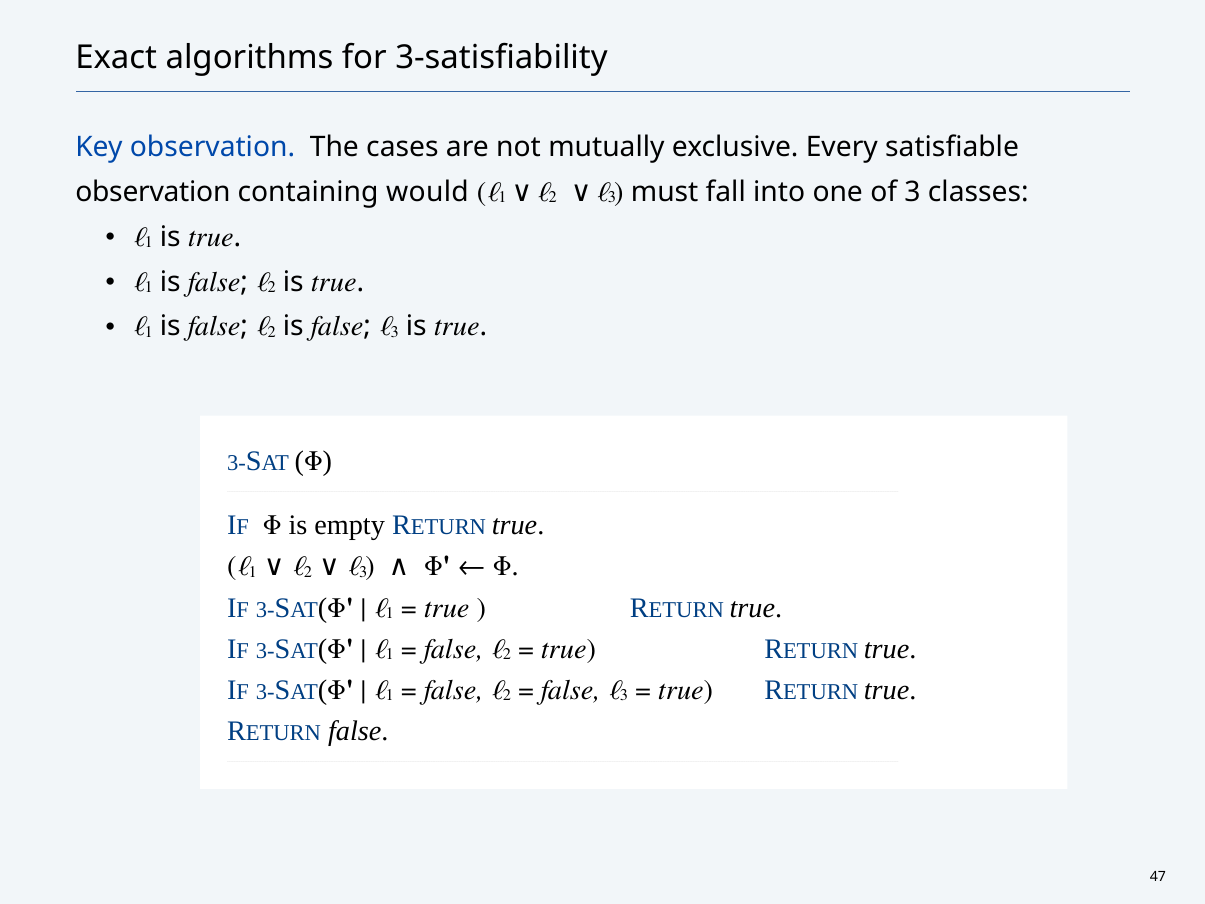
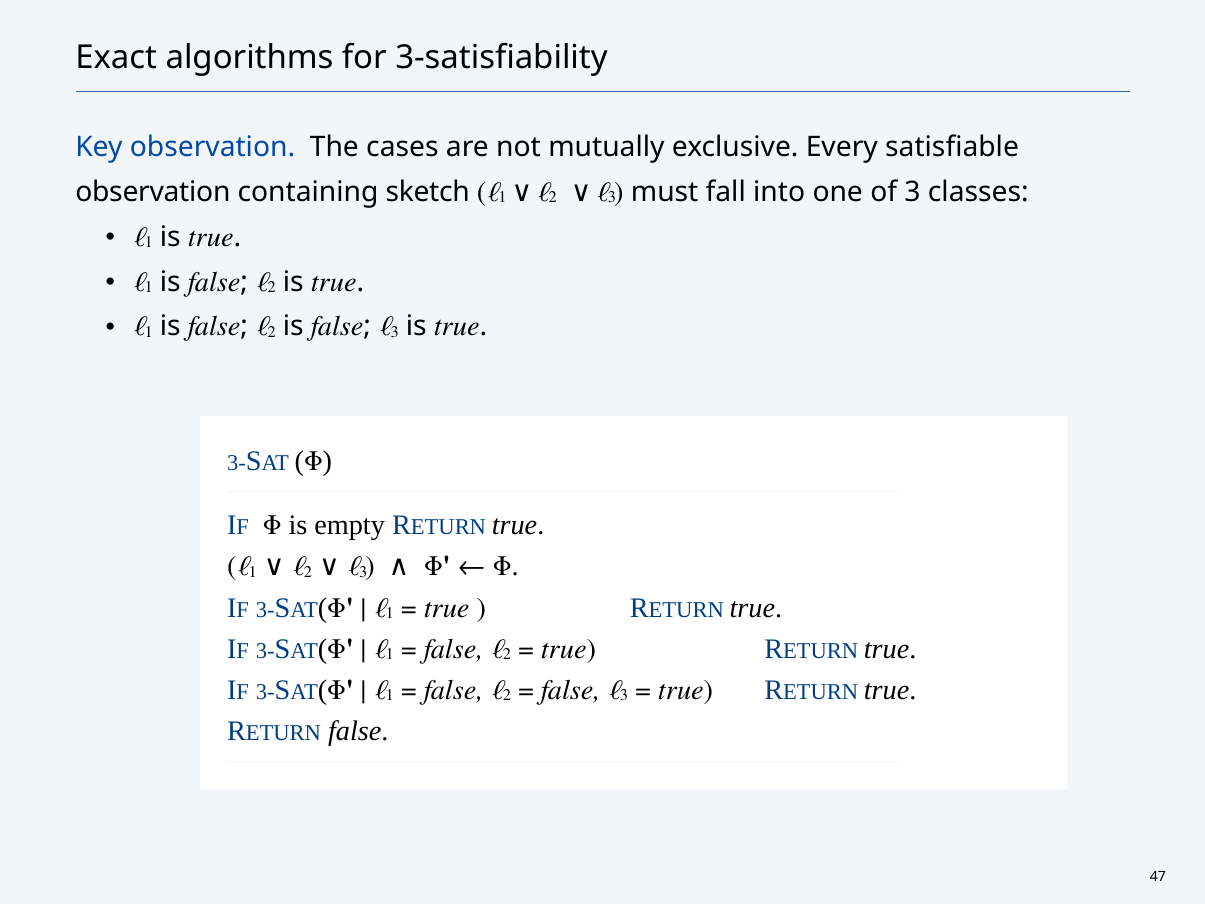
would: would -> sketch (428, 192)
